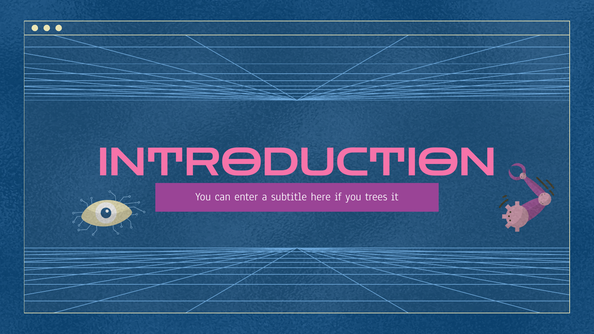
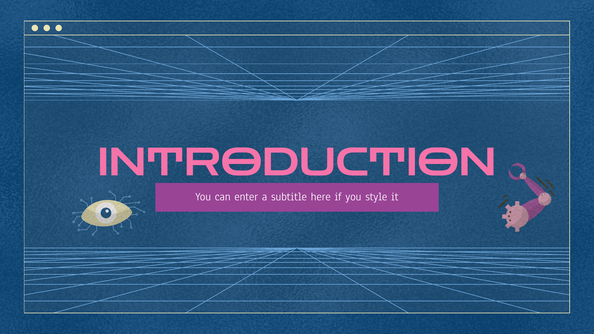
trees: trees -> style (376, 197)
